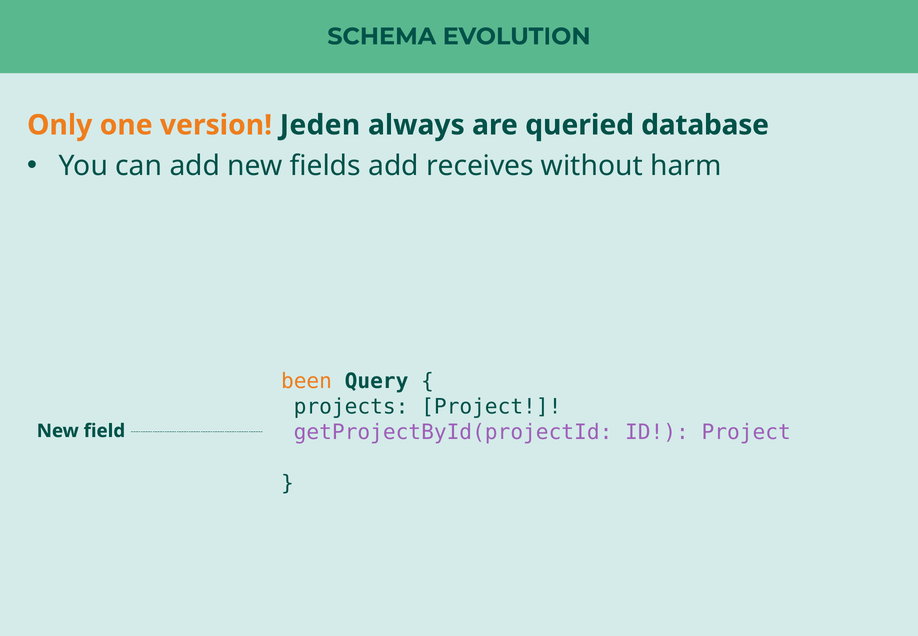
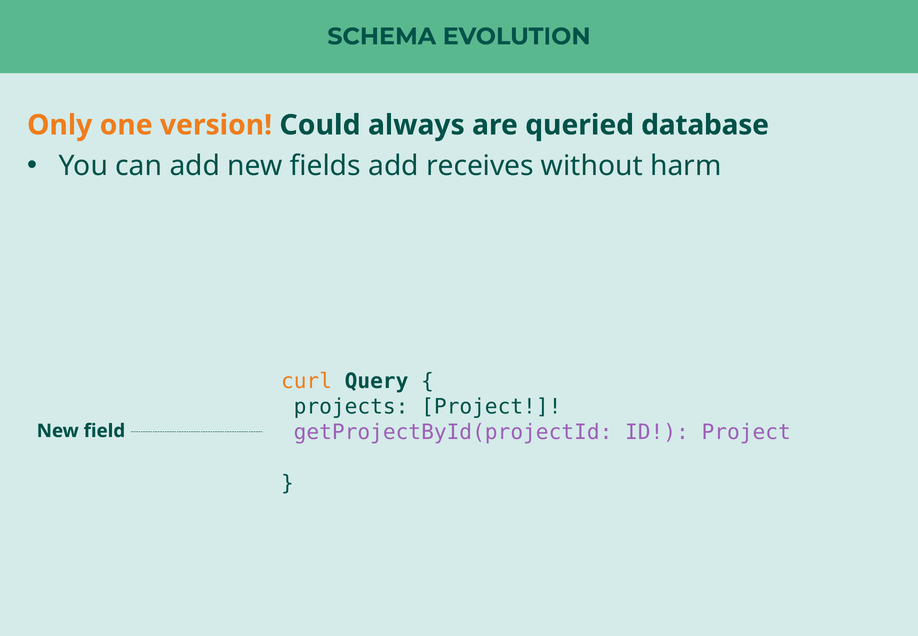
Jeden: Jeden -> Could (320, 125)
been: been -> curl (306, 381)
